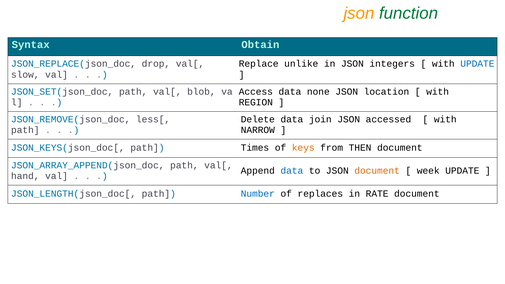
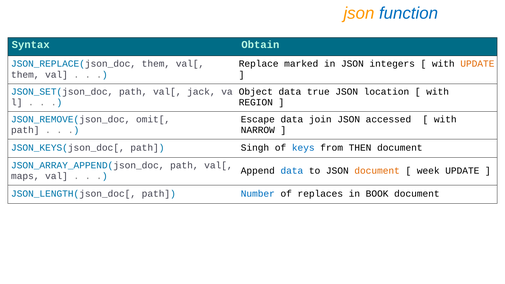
function colour: green -> blue (409, 13)
drop: drop -> them (156, 64)
unlike: unlike -> marked (301, 64)
UPDATE colour: blue -> orange (477, 64)
slow: slow -> them (25, 75)
blob: blob -> jack (201, 92)
Access: Access -> Object (256, 92)
none: none -> true (318, 92)
less[: less[ -> omit[ (153, 119)
Delete: Delete -> Escape (258, 119)
Times: Times -> Singh (255, 148)
keys colour: orange -> blue (303, 148)
hand: hand -> maps (25, 176)
RATE: RATE -> BOOK (377, 194)
